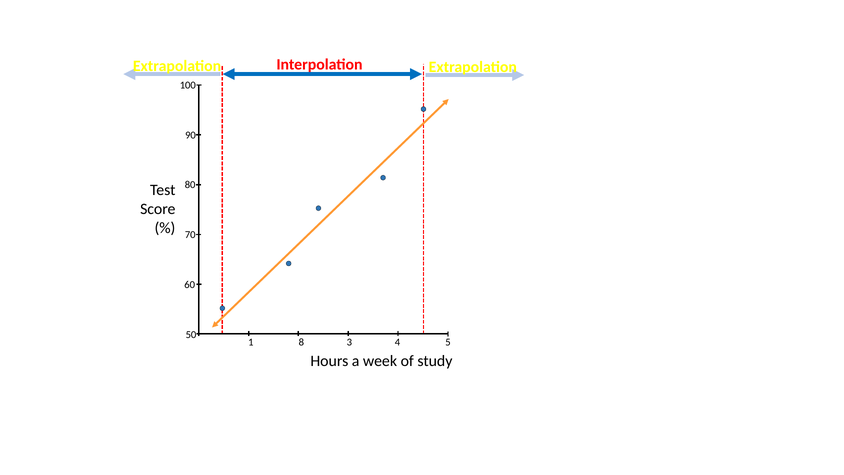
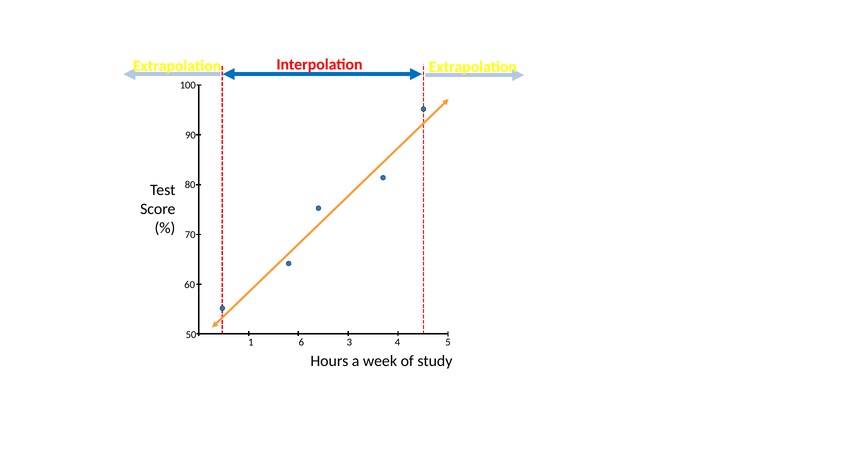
8: 8 -> 6 (301, 342)
